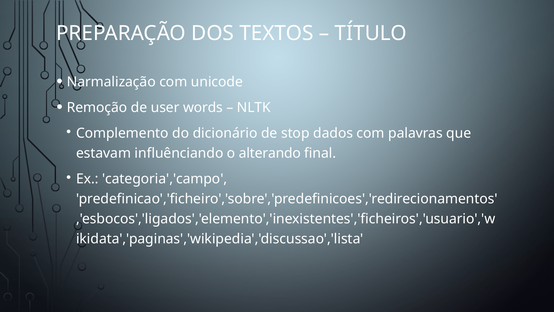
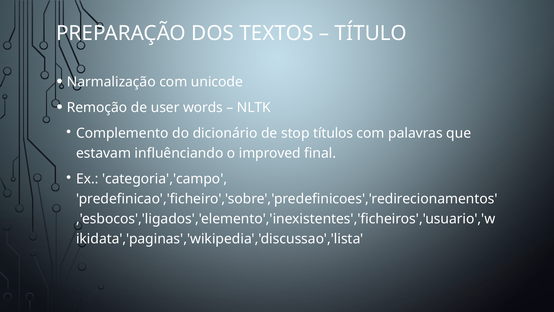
dados: dados -> títulos (333, 133)
alterando: alterando -> improved (270, 153)
